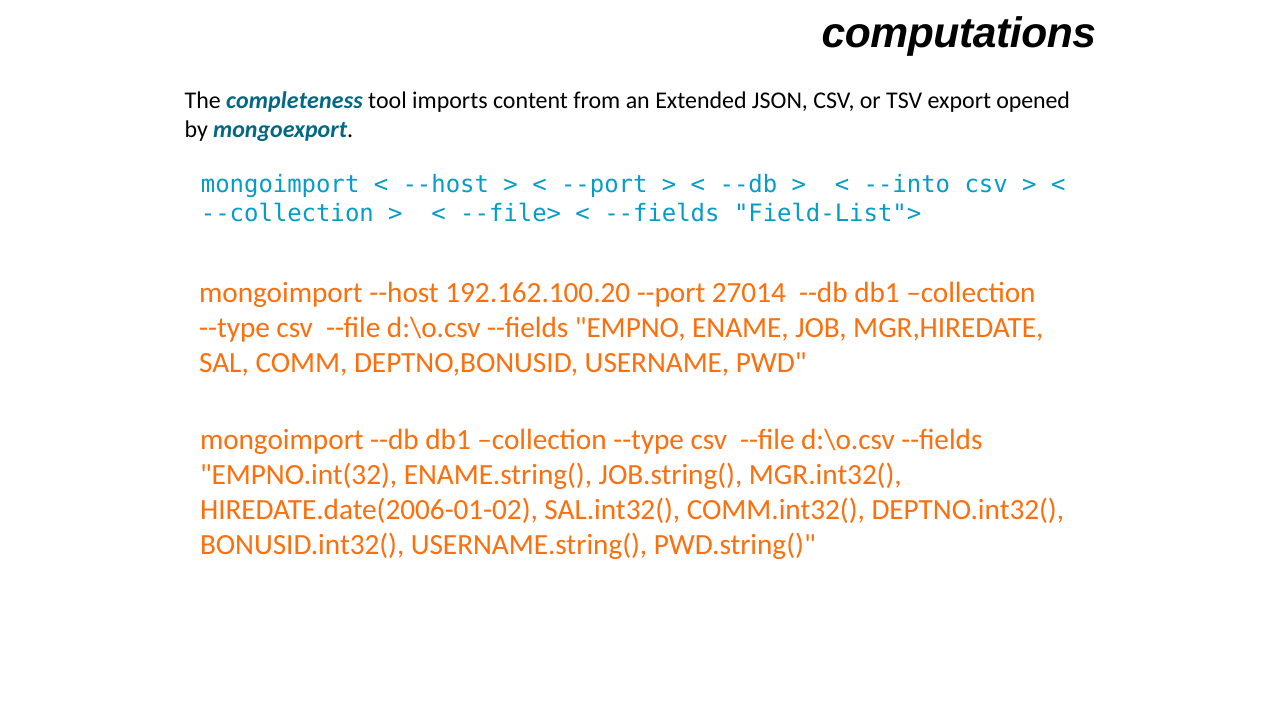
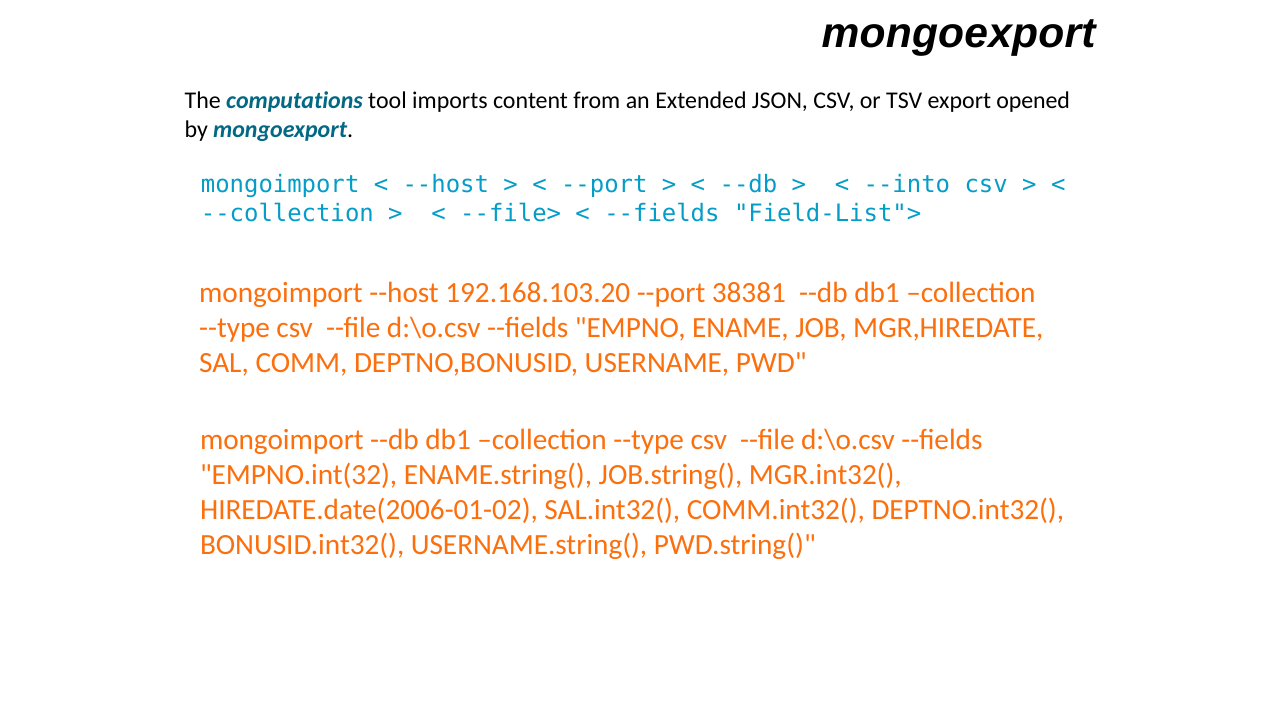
computations: computations -> mongoexport (959, 33)
completeness: completeness -> computations (295, 101)
192.162.100.20: 192.162.100.20 -> 192.168.103.20 (538, 292)
27014: 27014 -> 38381 (749, 292)
